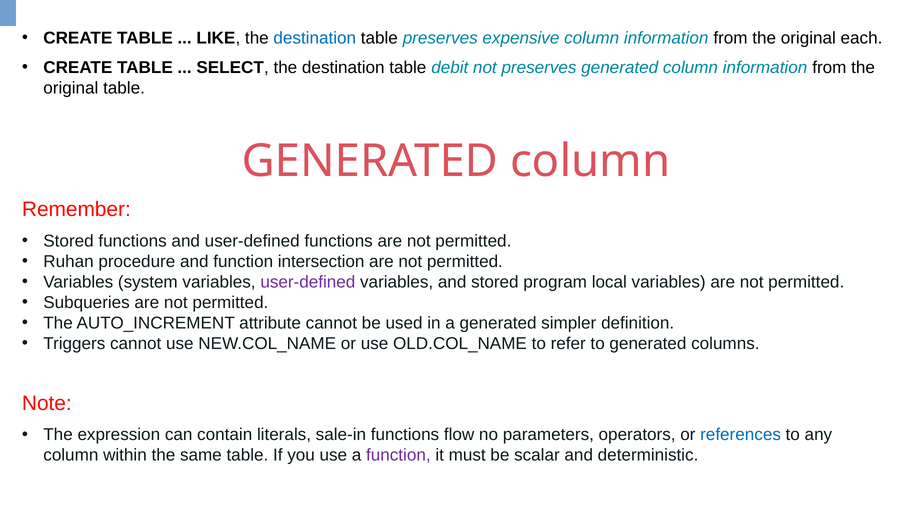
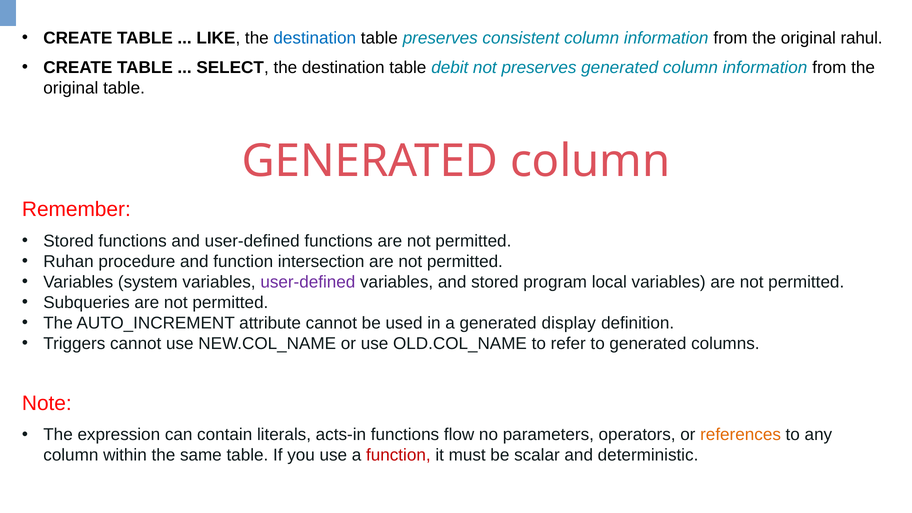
expensive: expensive -> consistent (521, 38)
each: each -> rahul (862, 38)
simpler: simpler -> display (569, 323)
sale-in: sale-in -> acts-in (341, 435)
references colour: blue -> orange (741, 435)
function colour: purple -> red (398, 455)
